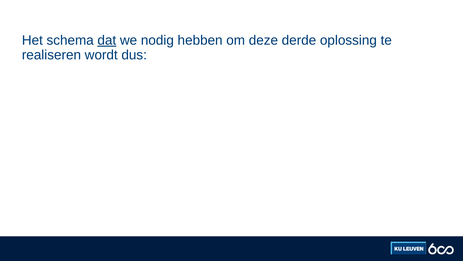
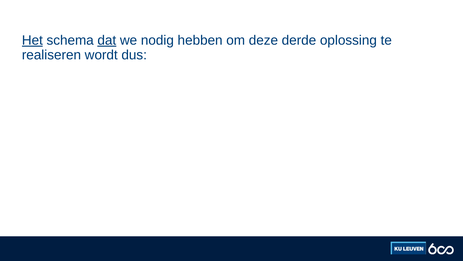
Het underline: none -> present (32, 40)
